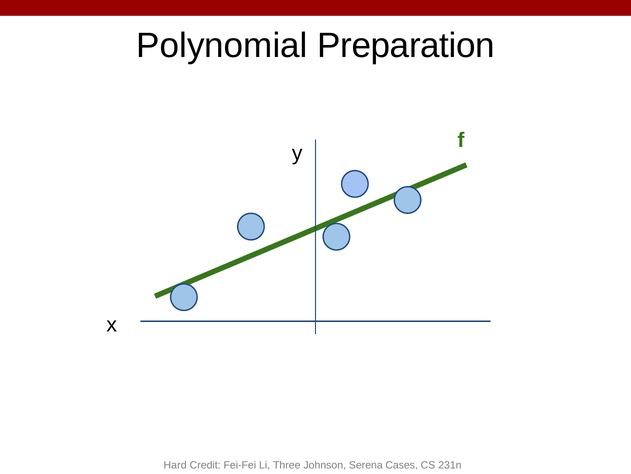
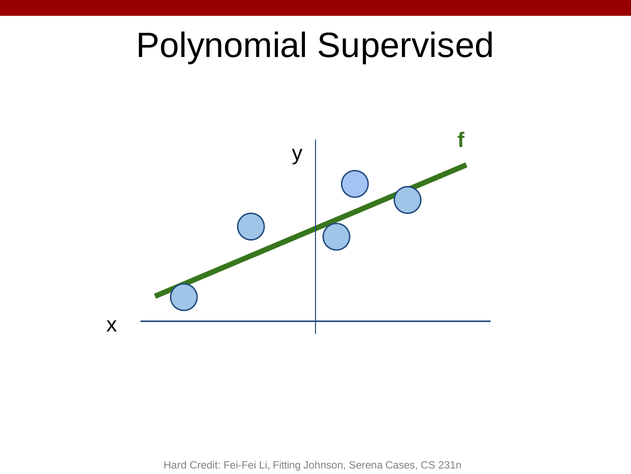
Preparation: Preparation -> Supervised (406, 46)
Three: Three -> Fitting (287, 464)
